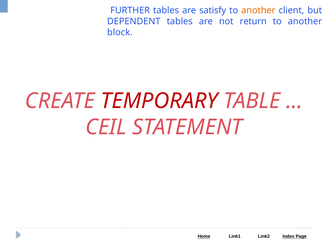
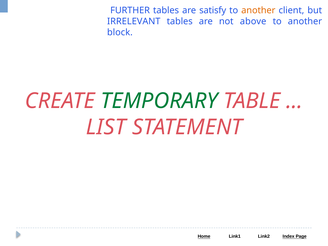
DEPENDENT: DEPENDENT -> IRRELEVANT (134, 21)
return: return -> above (253, 21)
TEMPORARY colour: red -> green (159, 101)
CEIL: CEIL -> LIST (106, 127)
